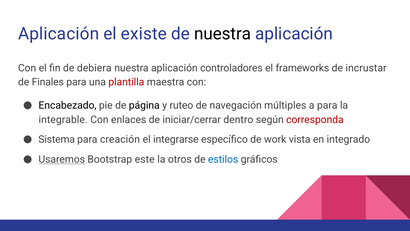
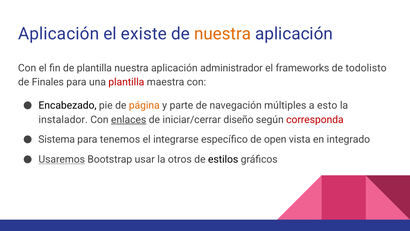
nuestra colour: black -> orange (223, 34)
de debiera: debiera -> plantilla (94, 68)
controladores: controladores -> administrador (231, 68)
incrustar: incrustar -> todolisto (366, 68)
página colour: black -> orange (144, 105)
ruteo: ruteo -> parte (181, 105)
a para: para -> esto (327, 105)
integrable: integrable -> instalador (63, 119)
enlaces underline: none -> present (129, 119)
dentro: dentro -> diseño (238, 119)
creación: creación -> tenemos (120, 139)
work: work -> open (275, 139)
este: este -> usar (145, 159)
estilos colour: blue -> black (223, 159)
